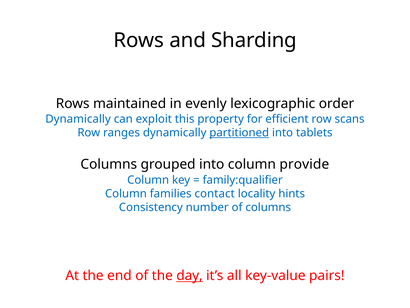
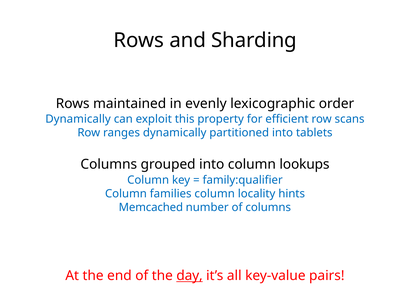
partitioned underline: present -> none (239, 133)
provide: provide -> lookups (304, 164)
families contact: contact -> column (215, 193)
Consistency: Consistency -> Memcached (151, 207)
